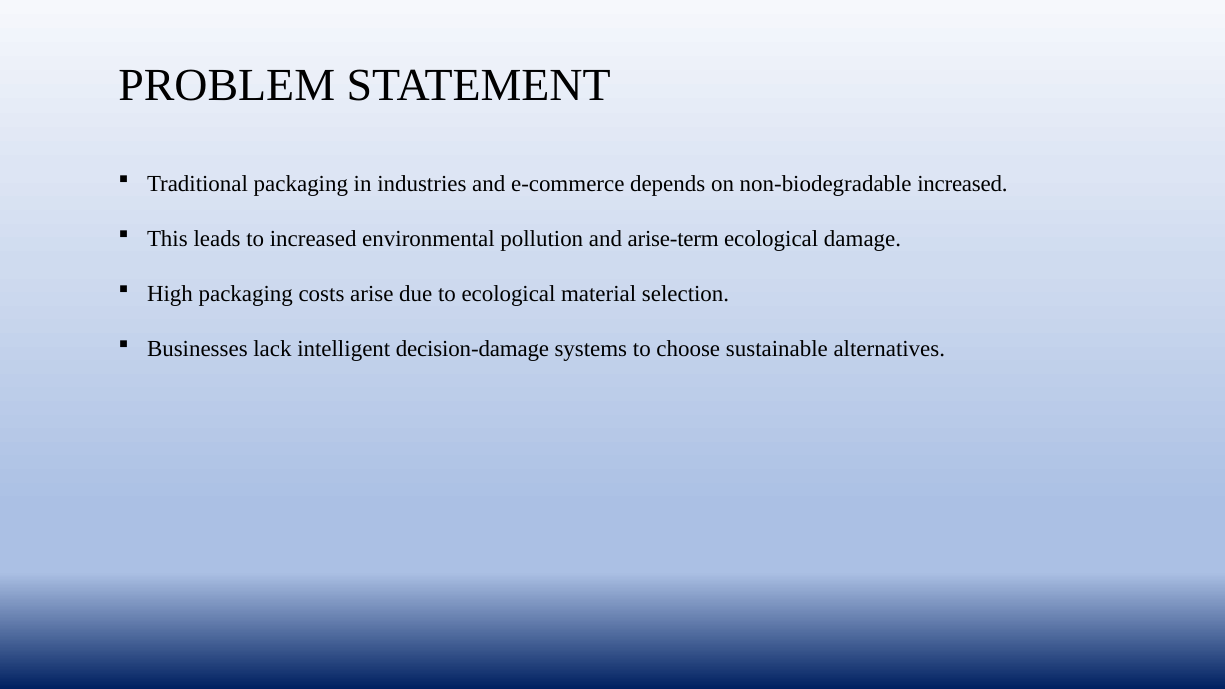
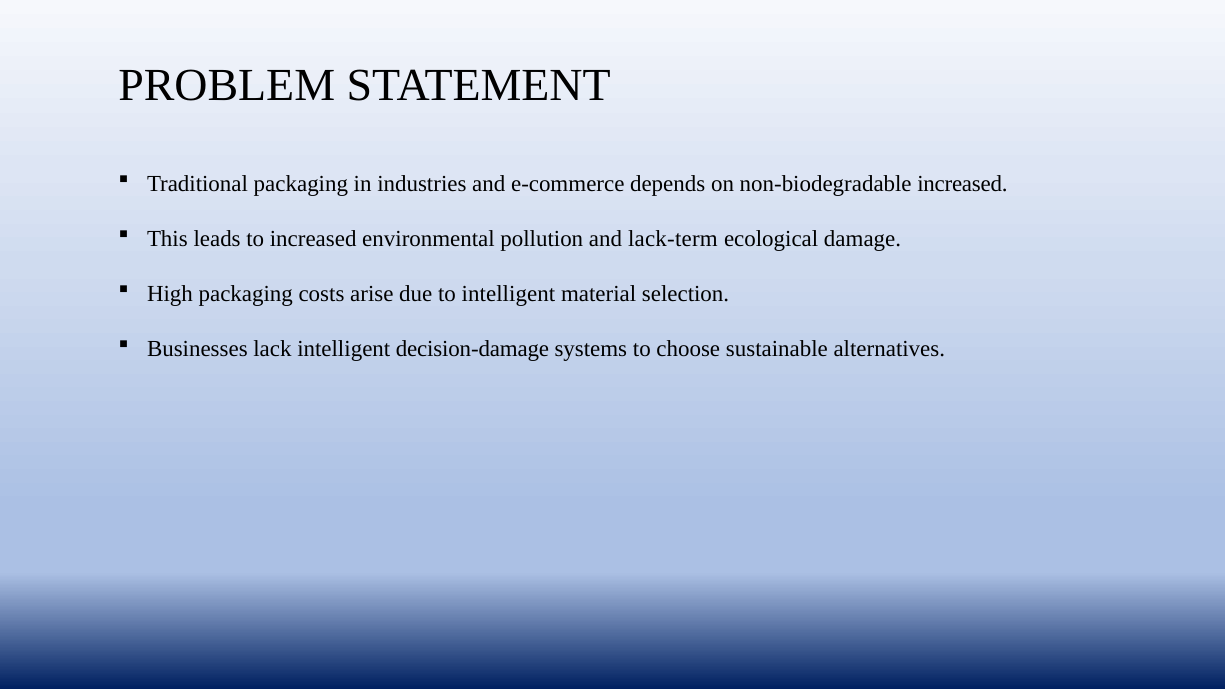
arise-term: arise-term -> lack-term (673, 239)
to ecological: ecological -> intelligent (508, 294)
